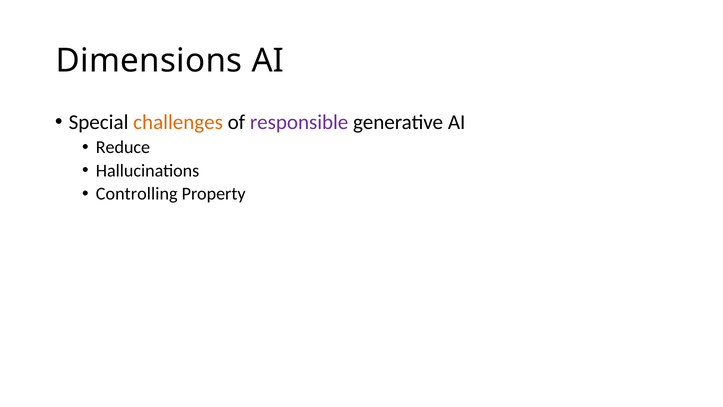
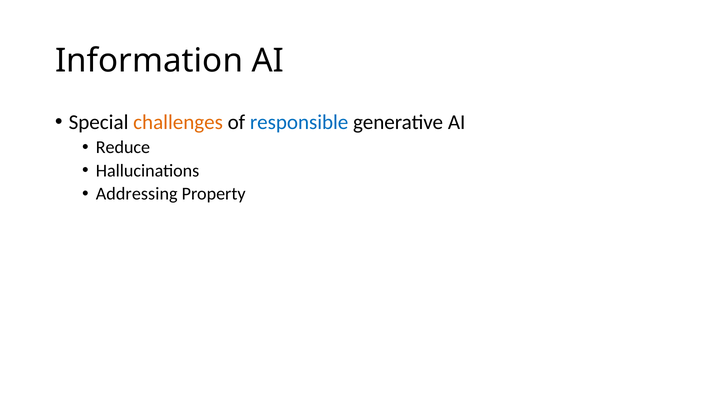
Dimensions: Dimensions -> Information (149, 61)
responsible colour: purple -> blue (299, 122)
Controlling: Controlling -> Addressing (137, 194)
